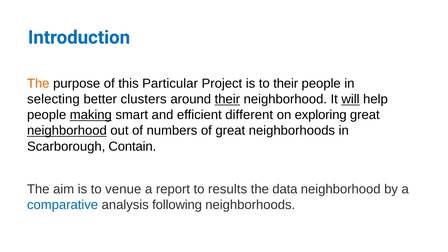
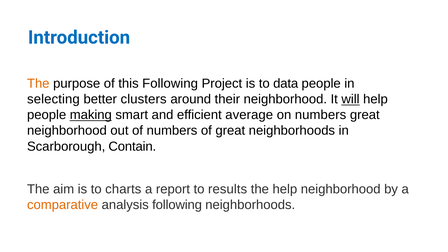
this Particular: Particular -> Following (170, 84)
to their: their -> data (286, 84)
their underline: present -> none (227, 99)
different: different -> average (249, 115)
on exploring: exploring -> numbers (321, 115)
neighborhood underline: present -> none (67, 131)
venue: venue -> charts (123, 189)
the data: data -> help (285, 189)
comparative colour: blue -> orange (63, 205)
